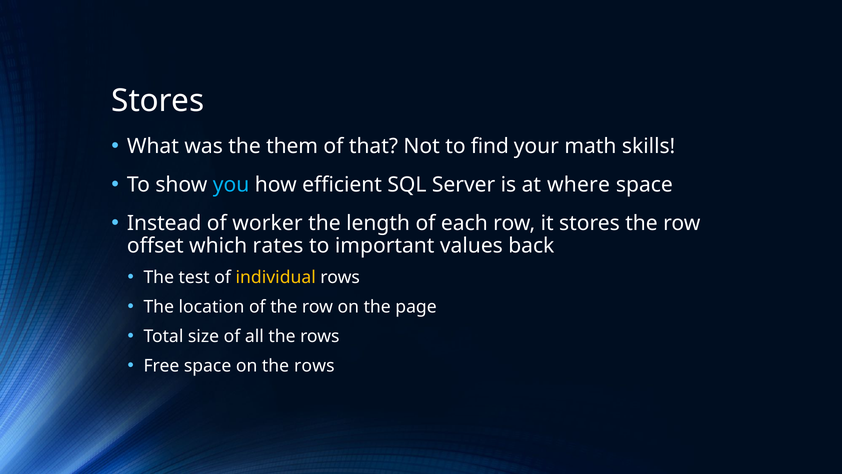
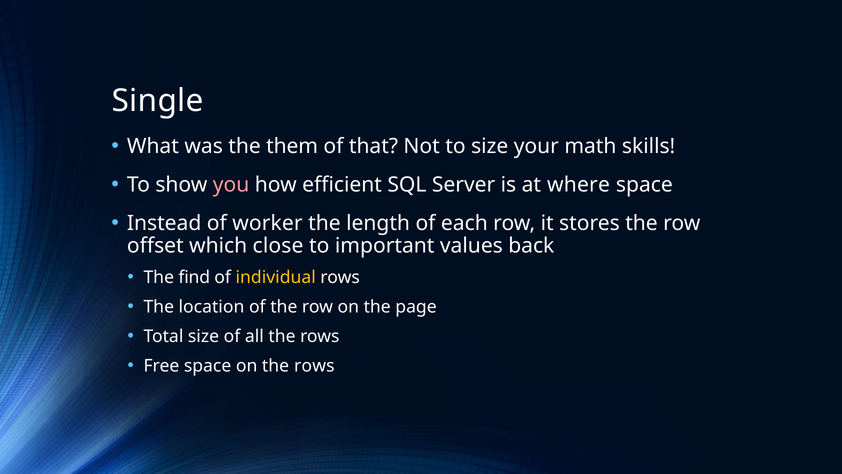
Stores: Stores -> Single (158, 101)
to find: find -> size (490, 146)
you colour: light blue -> pink (231, 185)
rates: rates -> close (278, 246)
test: test -> find (194, 277)
